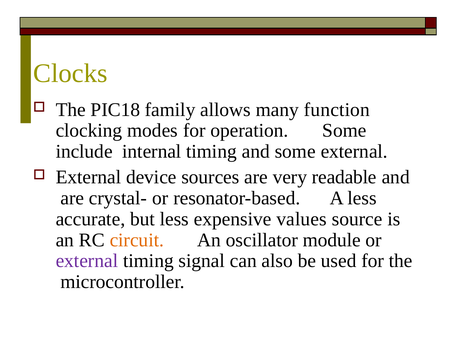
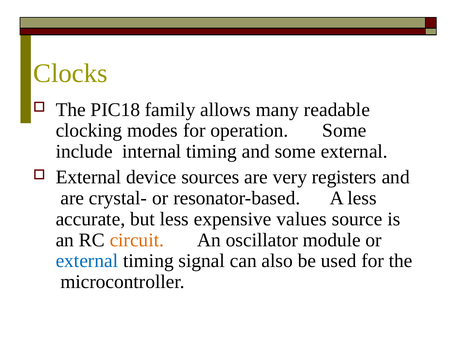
function: function -> readable (337, 110)
readable: readable -> registers (344, 177)
external colour: purple -> blue (87, 261)
